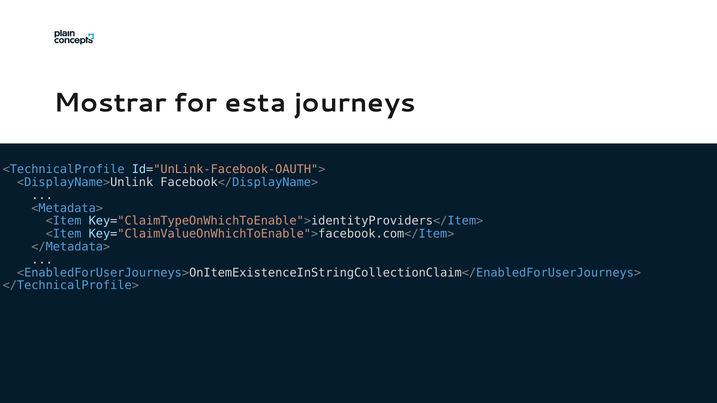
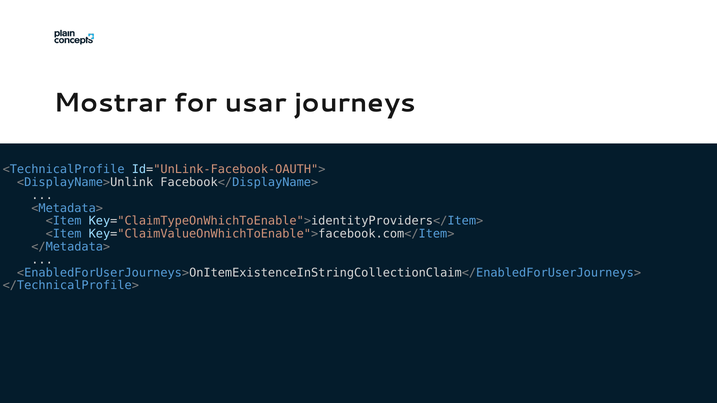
esta: esta -> usar (256, 103)
